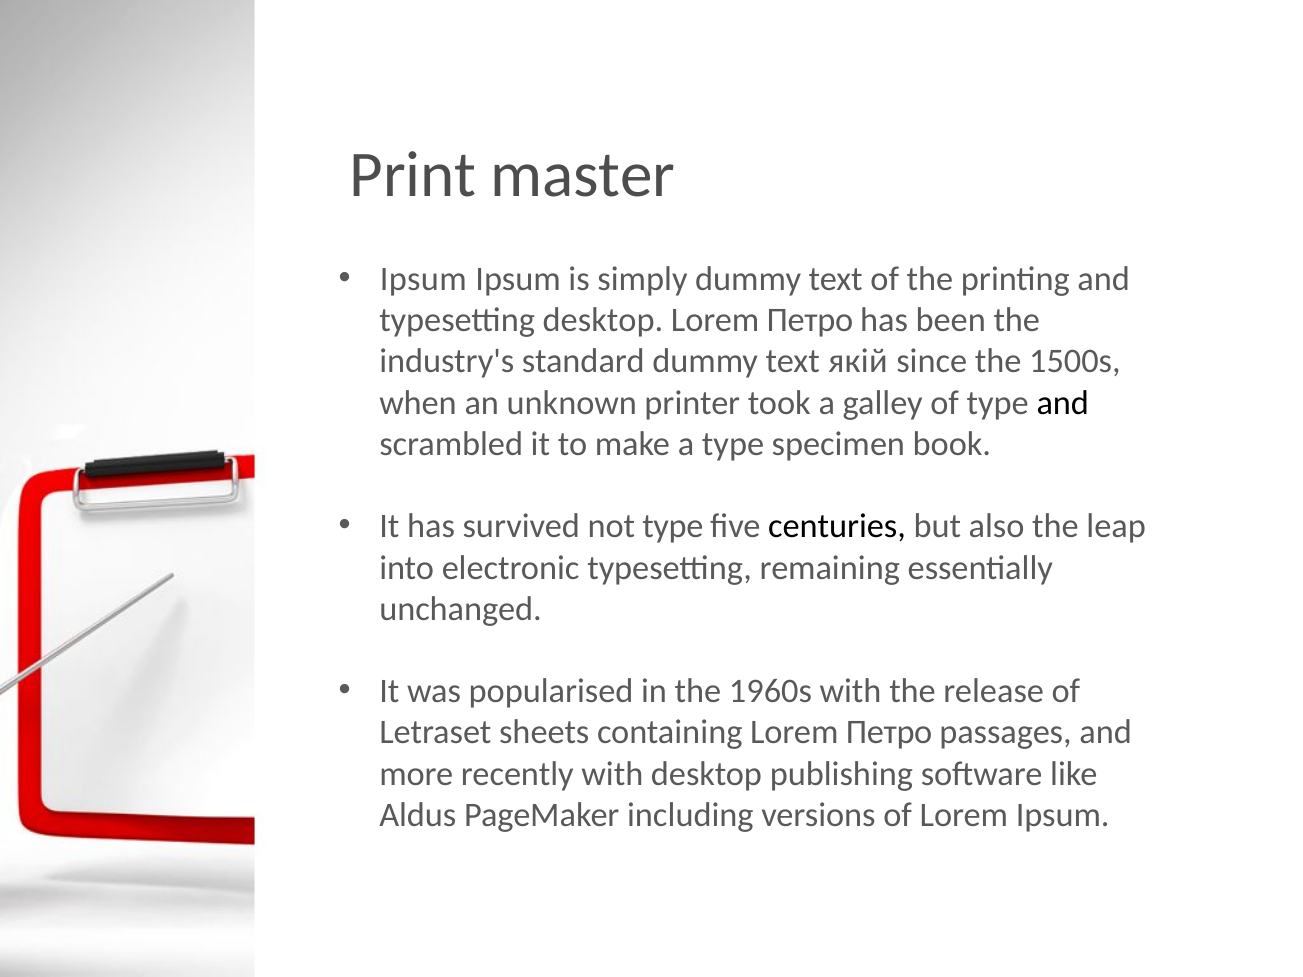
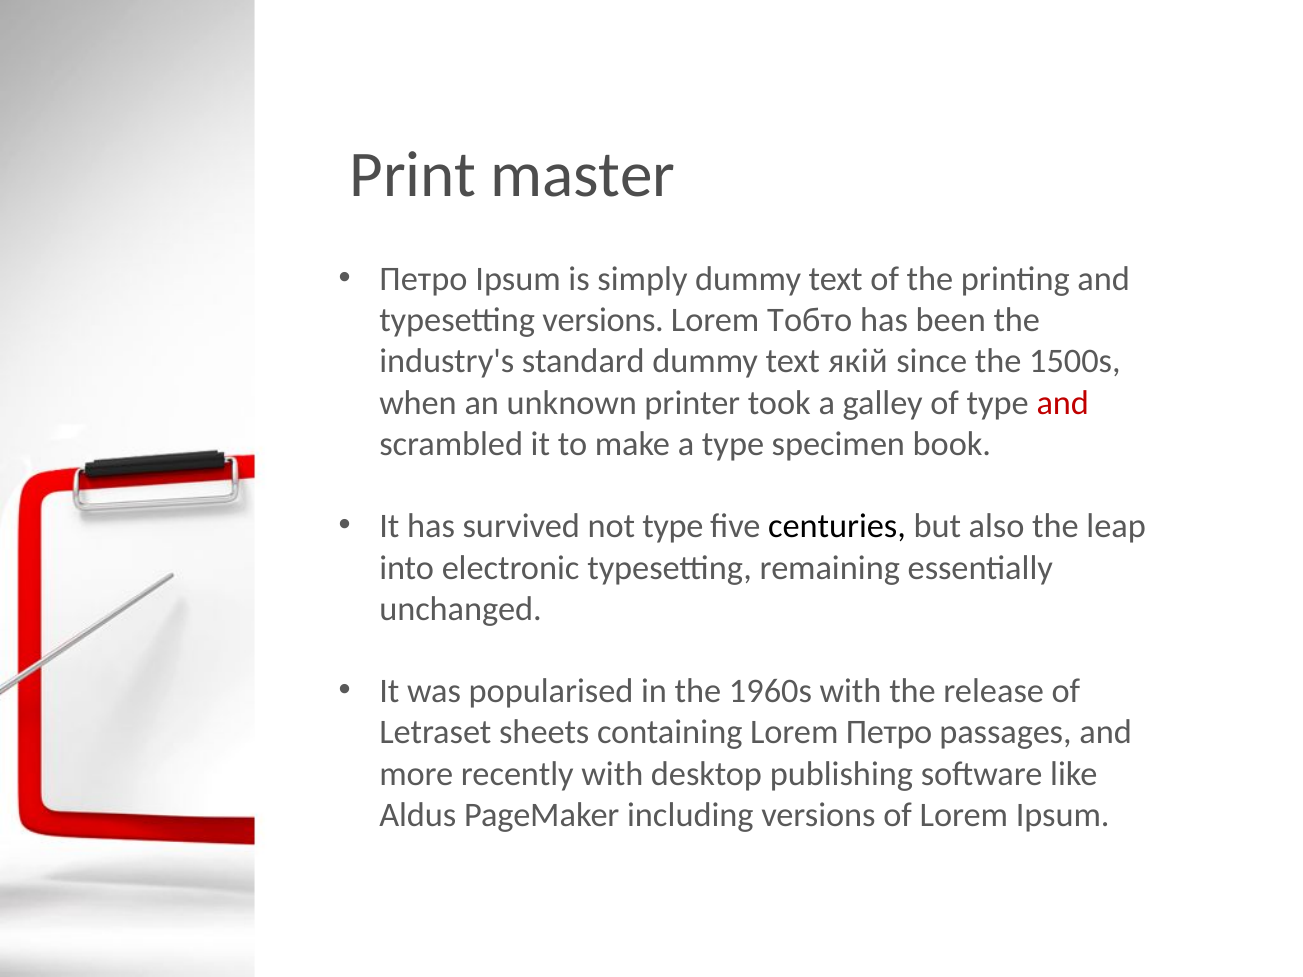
Ipsum: Ipsum -> Петро (423, 279)
typesetting desktop: desktop -> versions (603, 320)
Петро: Петро -> Тобто (810, 320)
and colour: black -> red (1063, 403)
